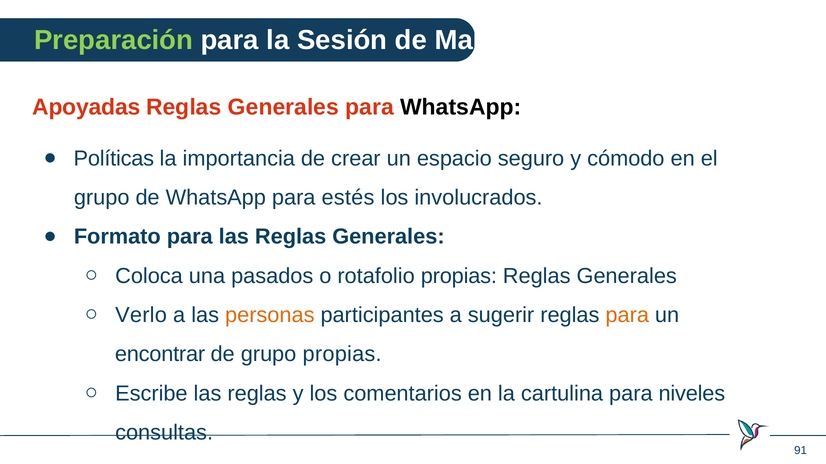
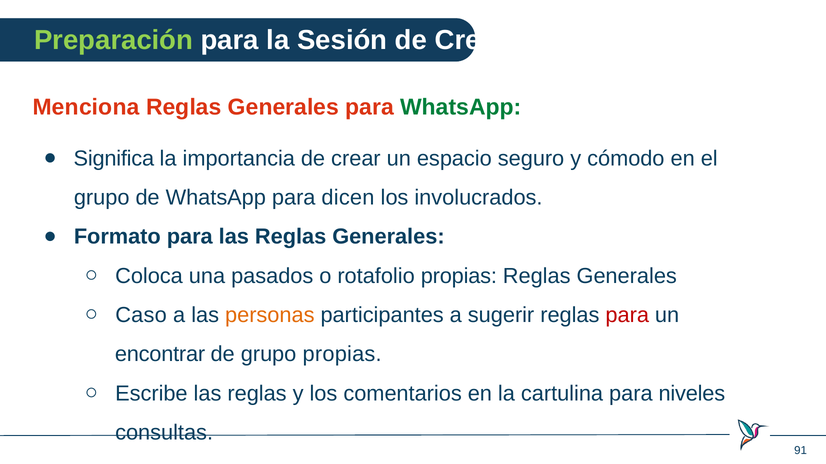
Mala: Mala -> Cree (465, 40)
Apoyadas: Apoyadas -> Menciona (86, 107)
WhatsApp colour: black -> green (461, 107)
Políticas: Políticas -> Significa (114, 159)
estés: estés -> dicen (348, 198)
Verlo: Verlo -> Caso (141, 315)
para colour: orange -> red (627, 315)
